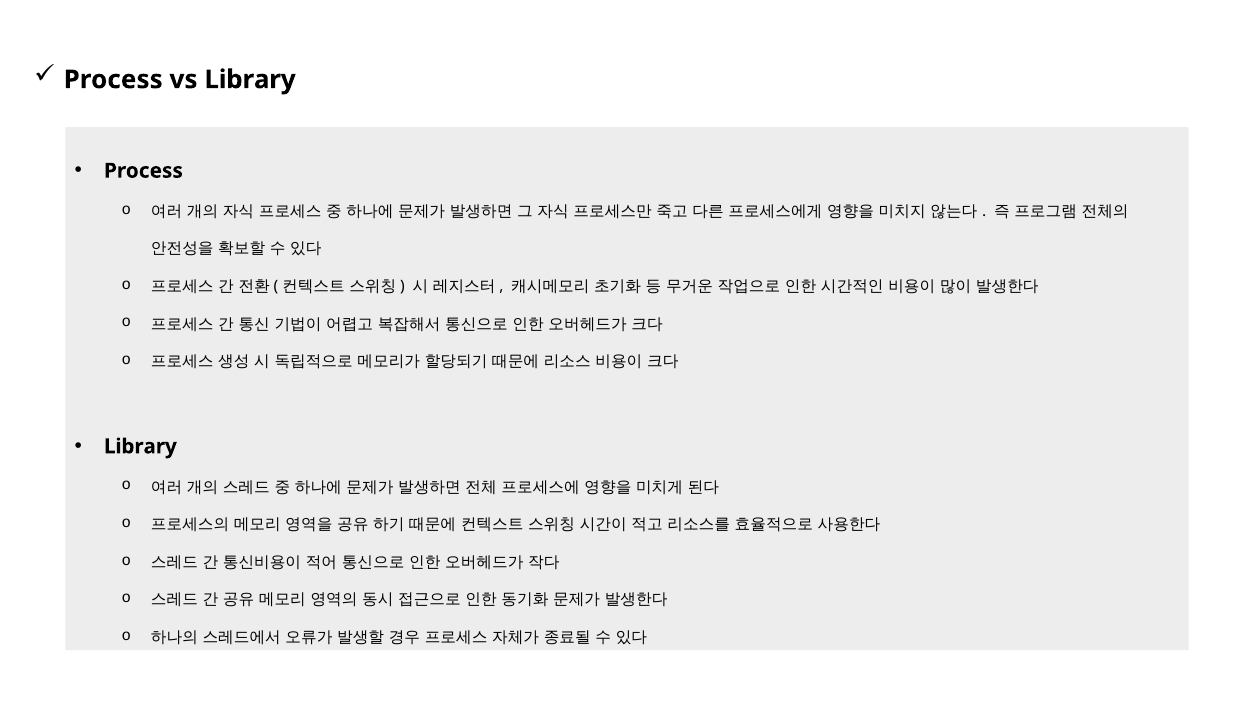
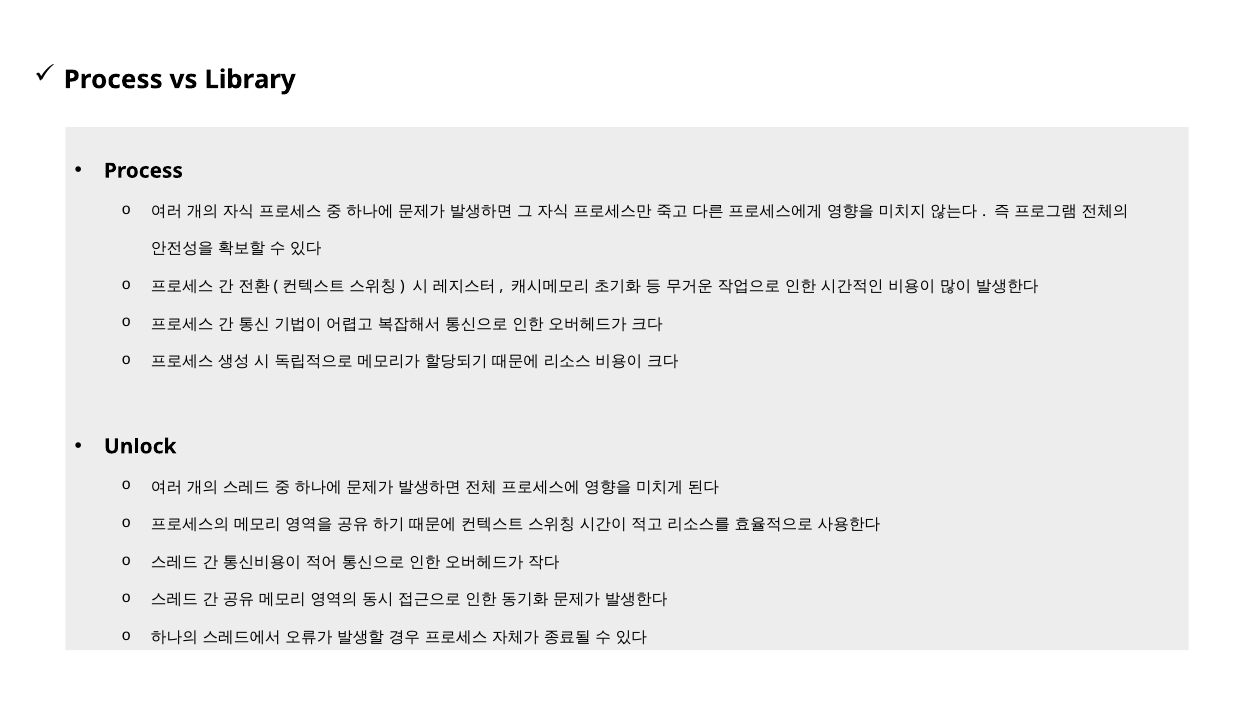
Library: Library -> Unlock (140, 447)
